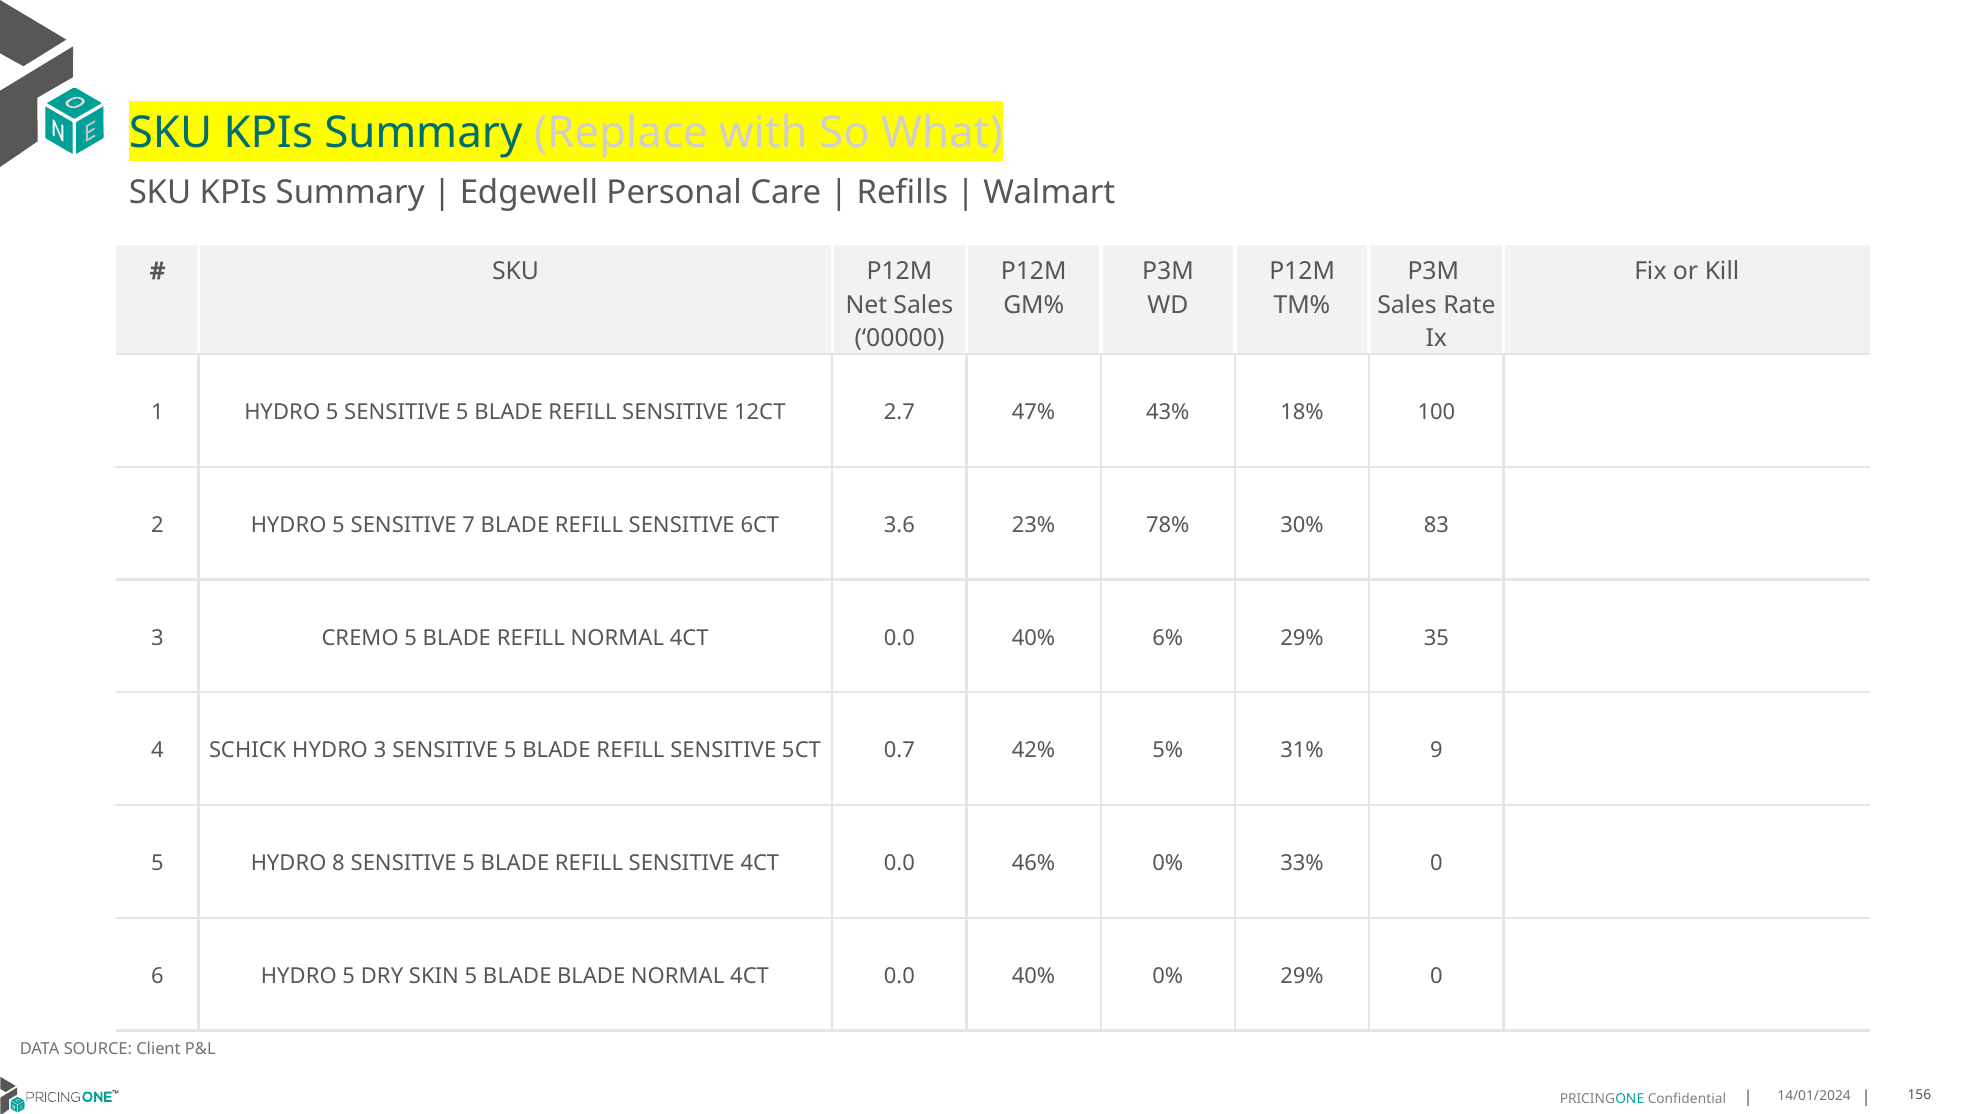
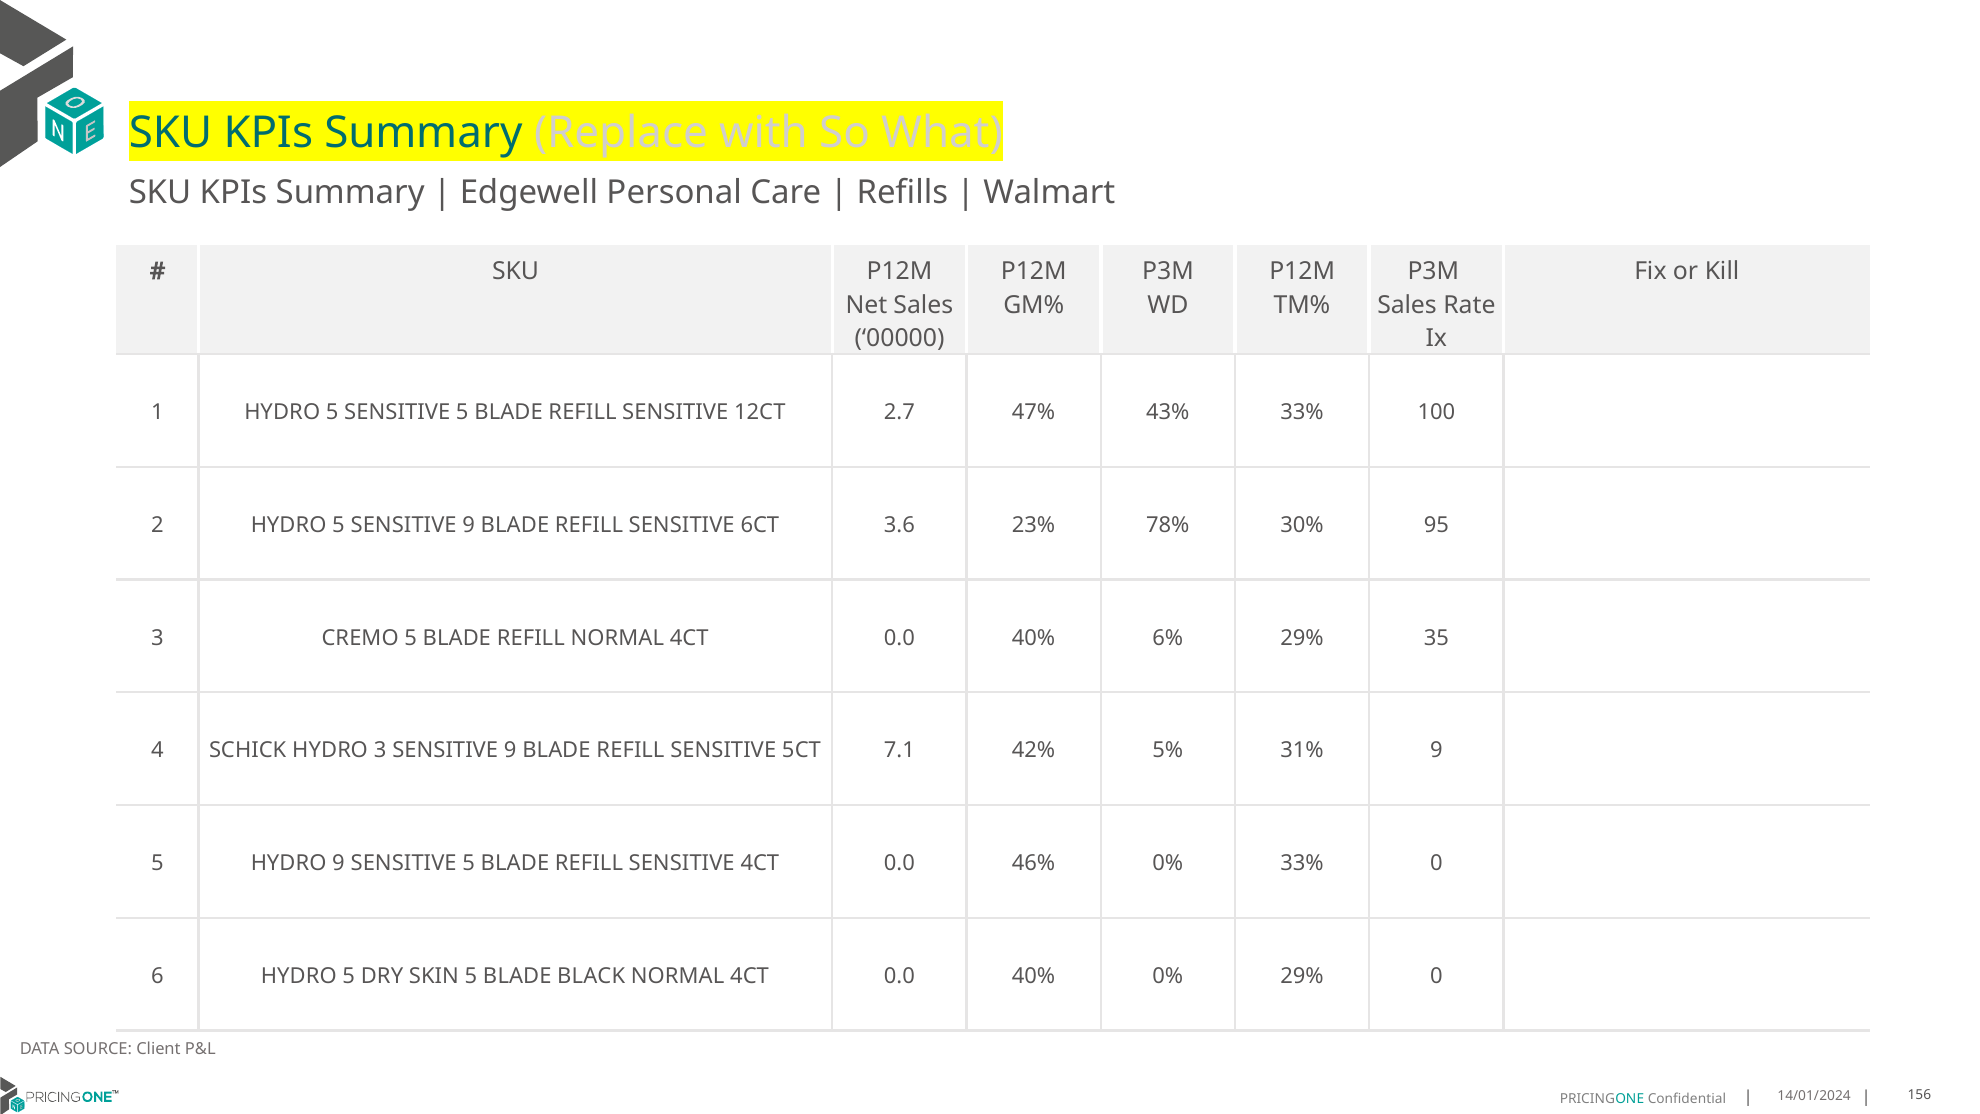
43% 18%: 18% -> 33% (1302, 412)
5 SENSITIVE 7: 7 -> 9 (469, 525)
83: 83 -> 95 (1436, 525)
3 SENSITIVE 5: 5 -> 9 (510, 751)
0.7: 0.7 -> 7.1 (899, 751)
HYDRO 8: 8 -> 9 (338, 863)
BLADE BLADE: BLADE -> BLACK (591, 976)
